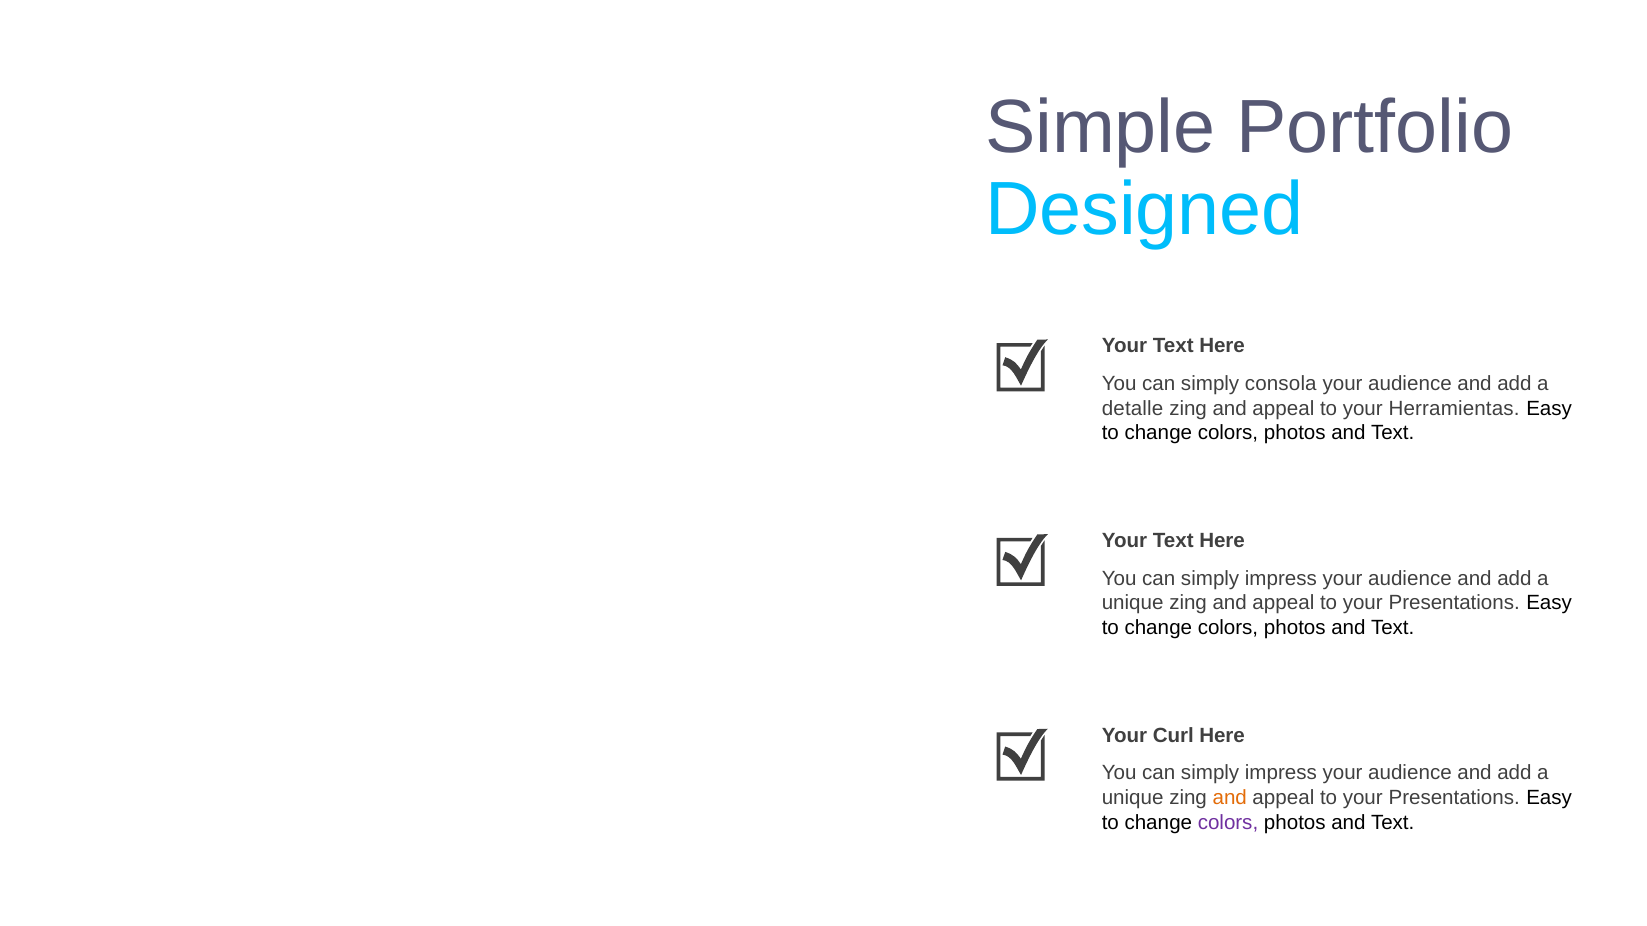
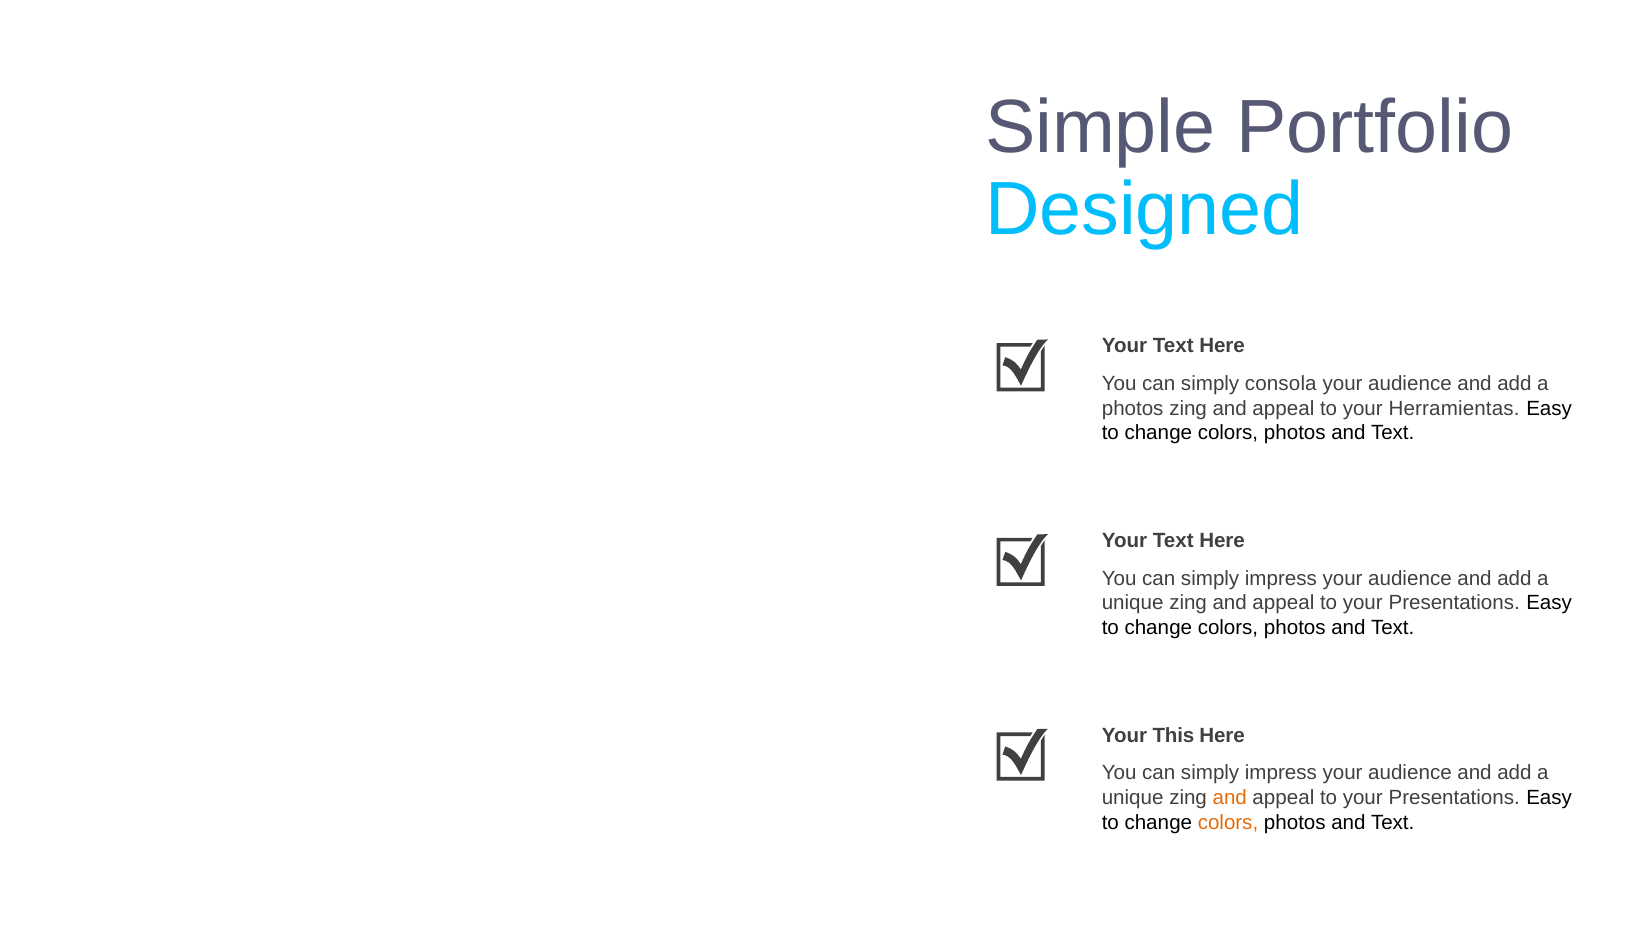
detalle: detalle -> photos (1133, 409)
Curl: Curl -> This (1173, 736)
colors colour: purple -> orange (1228, 823)
